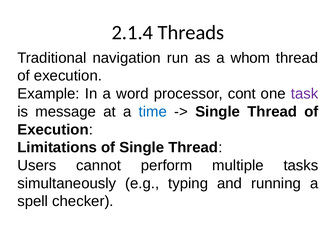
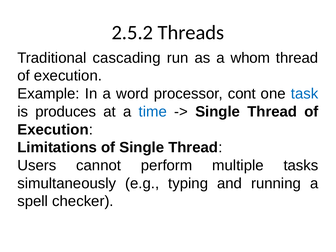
2.1.4: 2.1.4 -> 2.5.2 (132, 33)
navigation: navigation -> cascading (127, 58)
task colour: purple -> blue (305, 94)
message: message -> produces (66, 112)
